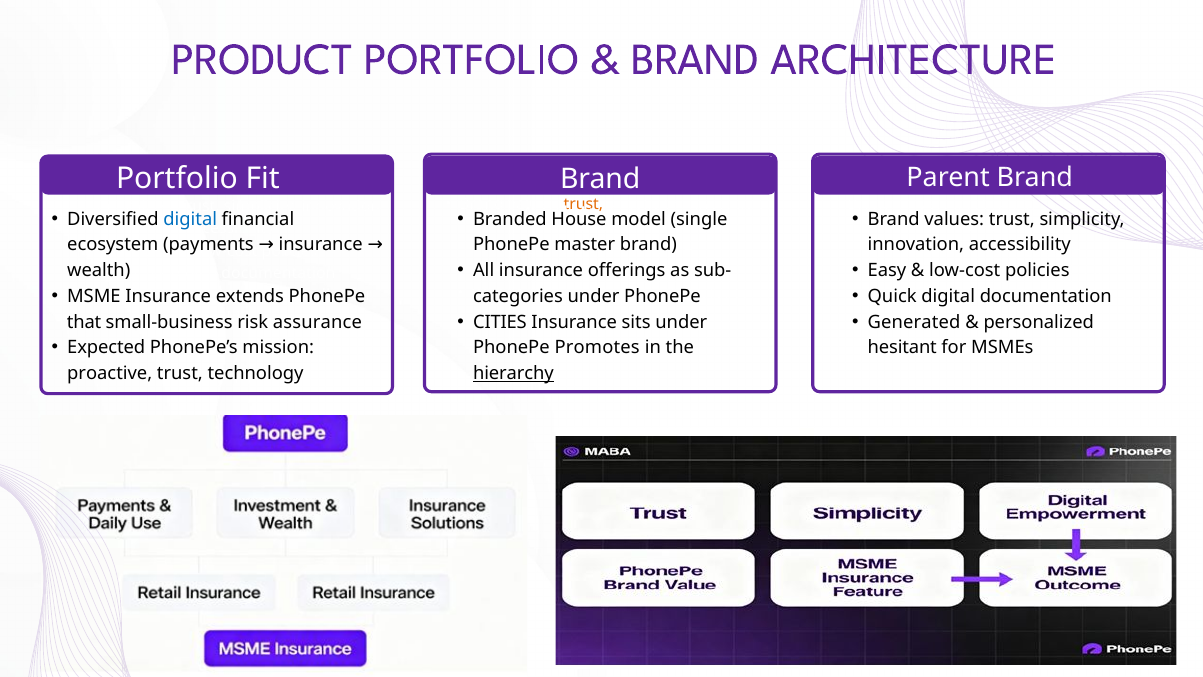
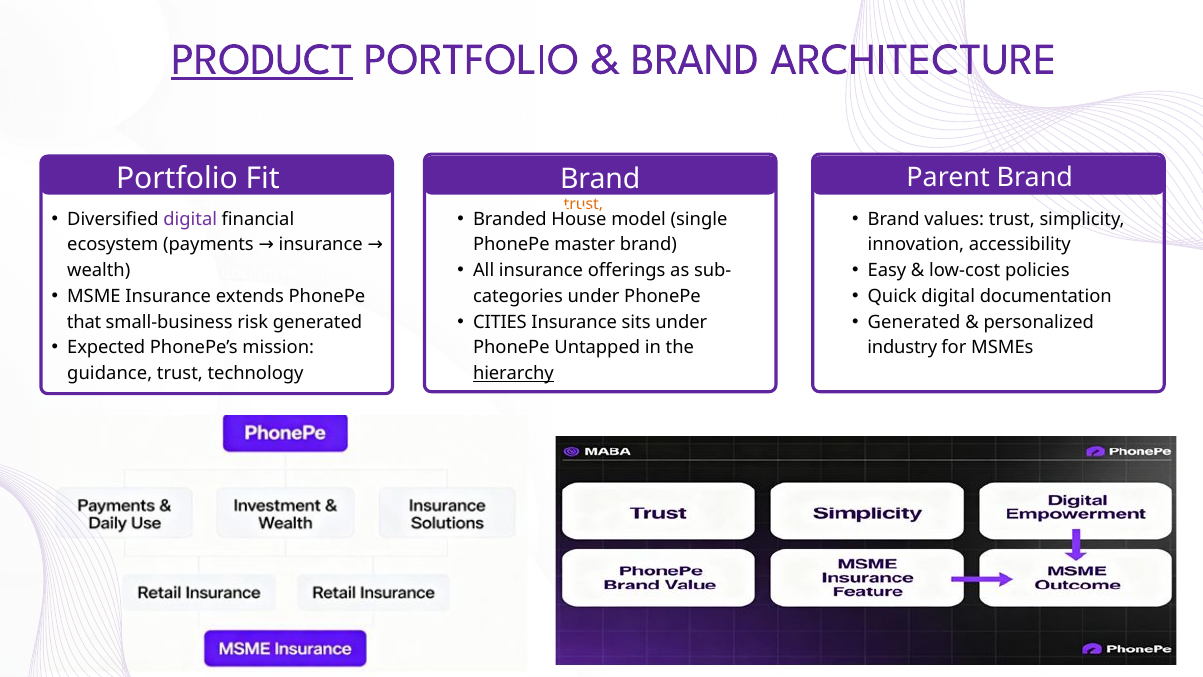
PRODUCT underline: none -> present (262, 59)
digital colour: blue -> purple (190, 219)
assurance: assurance -> generated (318, 322)
Promotes: Promotes -> Untapped (597, 348)
hesitant: hesitant -> industry (902, 348)
proactive: proactive -> guidance (110, 373)
